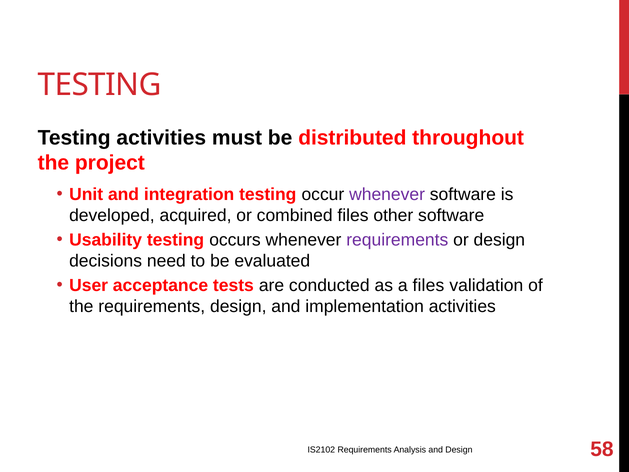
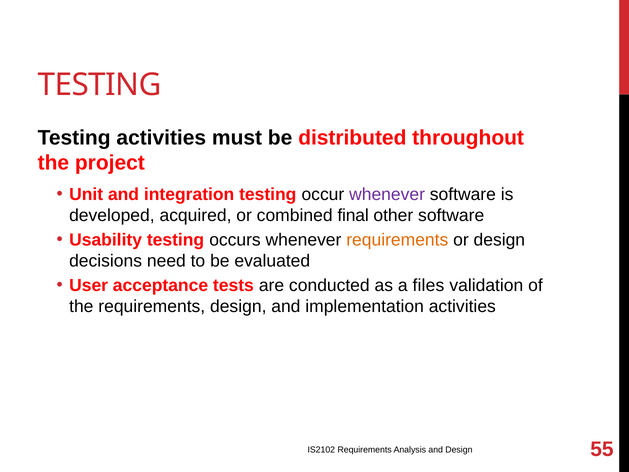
combined files: files -> final (353, 215)
requirements colour: purple -> orange (397, 240)
58: 58 -> 55 (602, 449)
